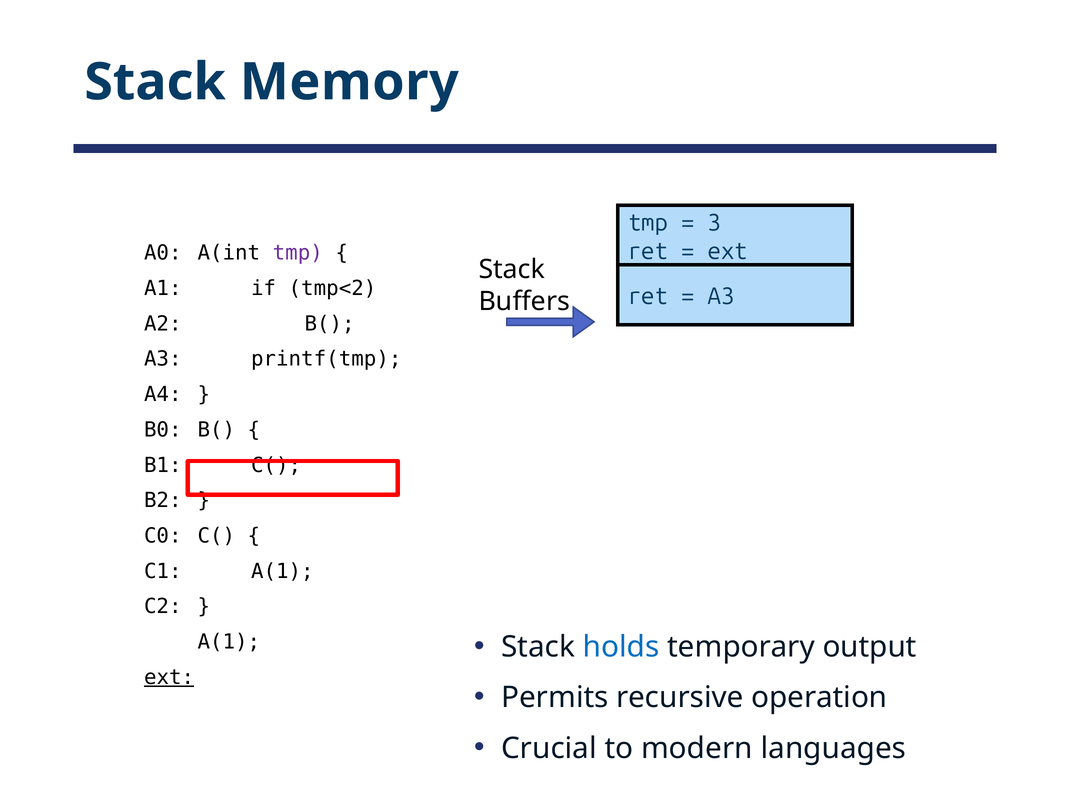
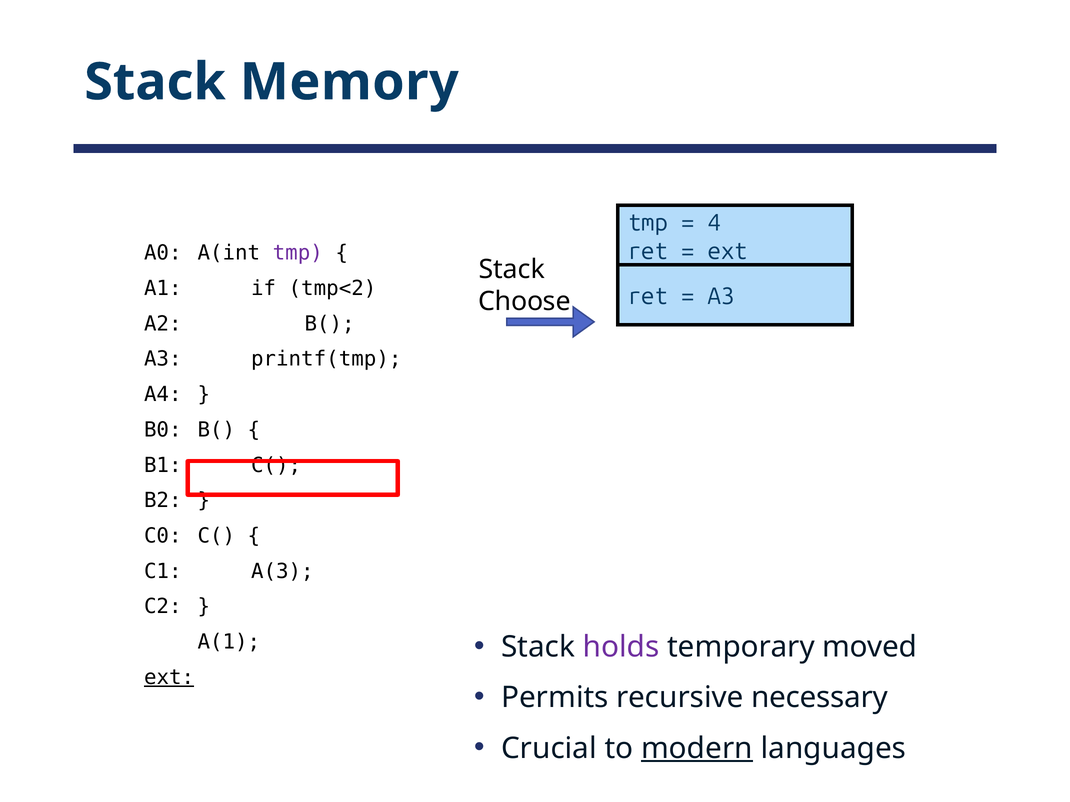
3: 3 -> 4 (714, 223)
Buffers: Buffers -> Choose (524, 302)
C1 A(1: A(1 -> A(3 (282, 572)
holds colour: blue -> purple (621, 648)
output: output -> moved (870, 648)
operation: operation -> necessary (819, 698)
modern underline: none -> present (697, 749)
